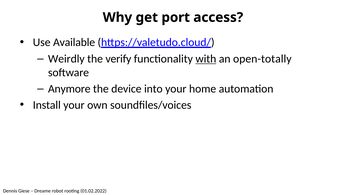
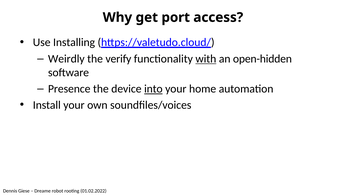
Available: Available -> Installing (74, 42)
open-totally: open-totally -> open-hidden (262, 59)
Anymore: Anymore -> Presence (69, 89)
into underline: none -> present (153, 89)
